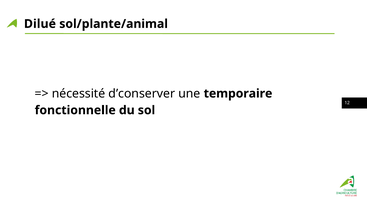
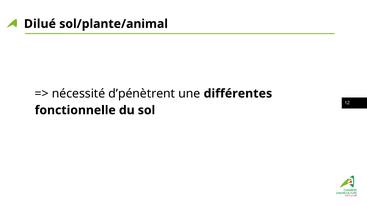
d’conserver: d’conserver -> d’pénètrent (142, 94)
temporaire: temporaire -> différentes (238, 94)
